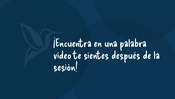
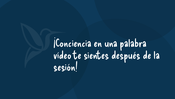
¡Encuentra: ¡Encuentra -> ¡Conciencia (72, 43)
